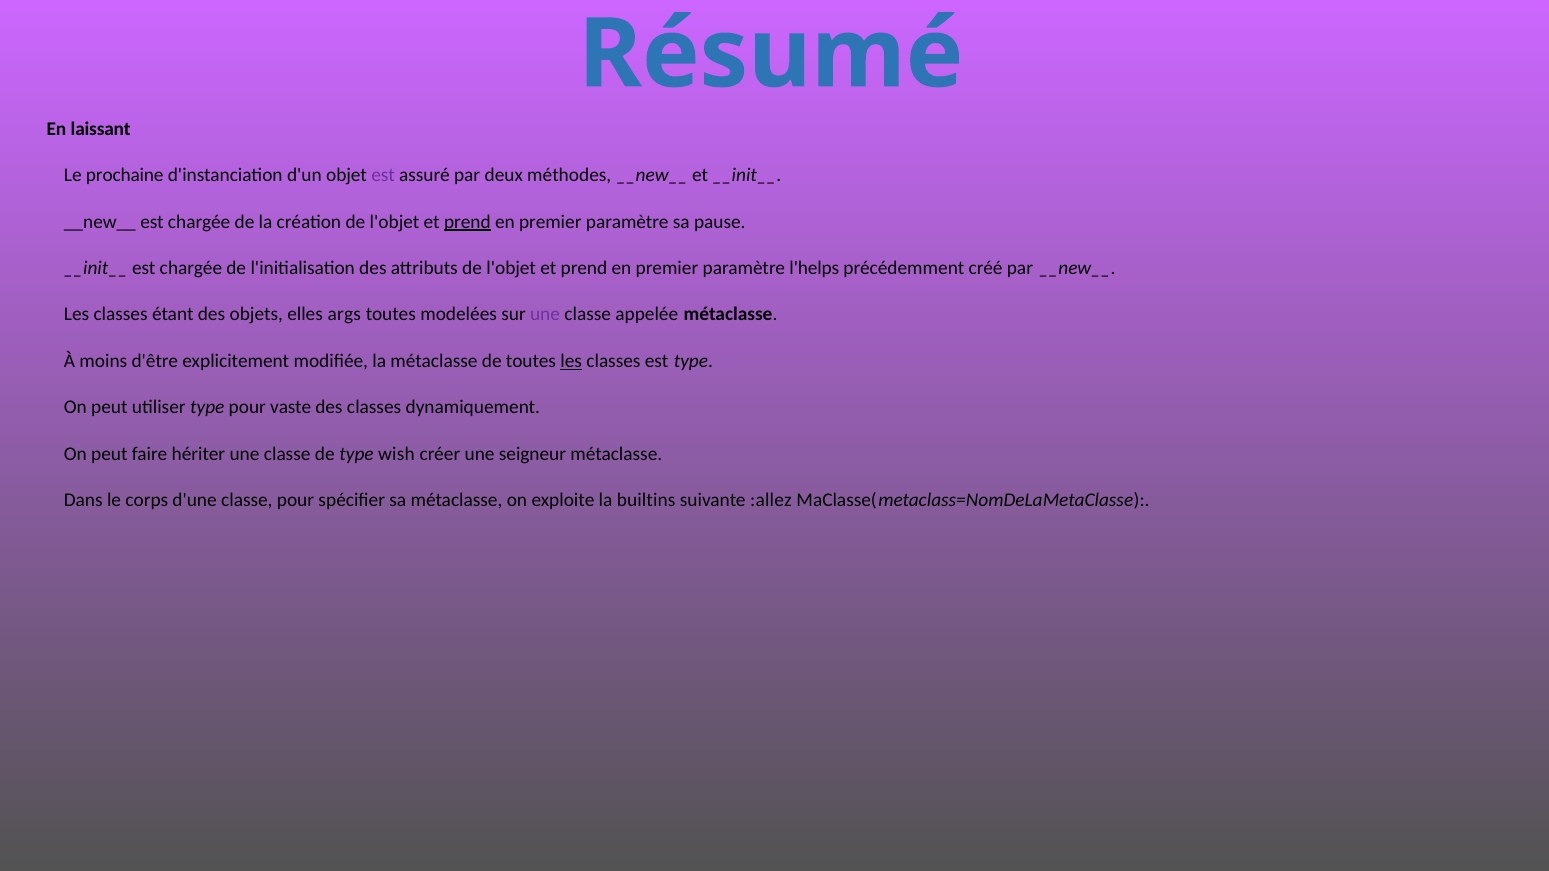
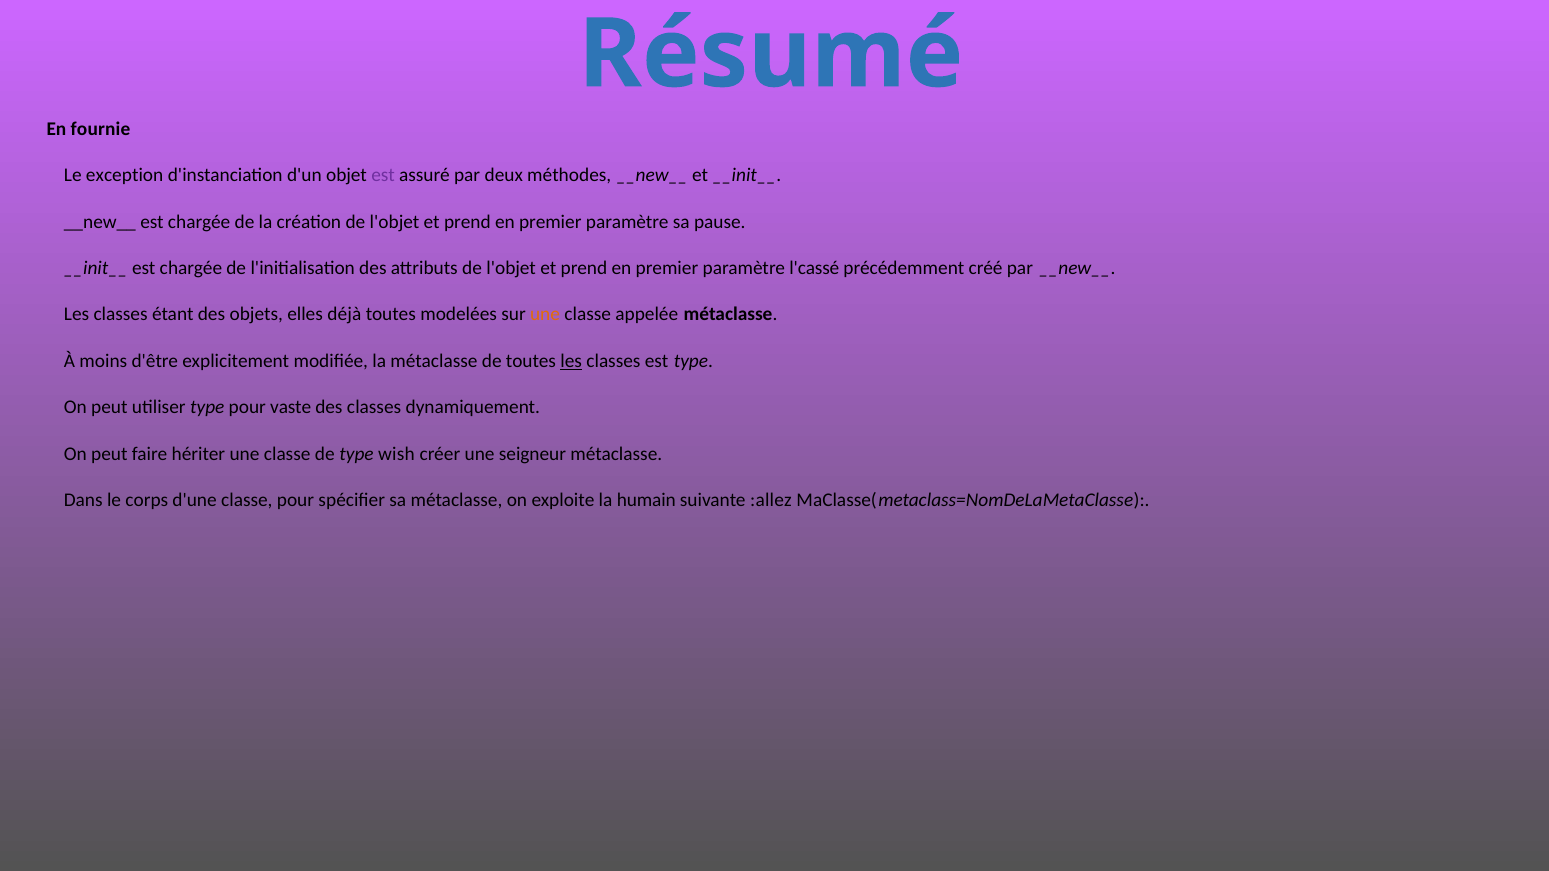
laissant: laissant -> fournie (100, 129)
prochaine: prochaine -> exception (125, 175)
prend underline: present -> none (467, 222)
l'helps: l'helps -> l'cassé (814, 268)
args: args -> déjà (344, 315)
une colour: purple -> orange (545, 315)
builtins: builtins -> humain (646, 501)
